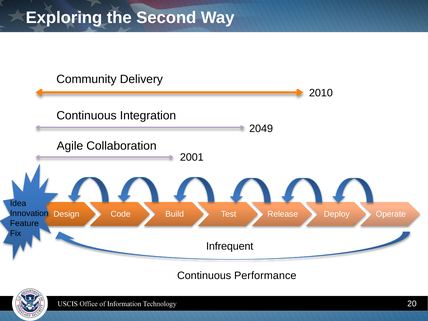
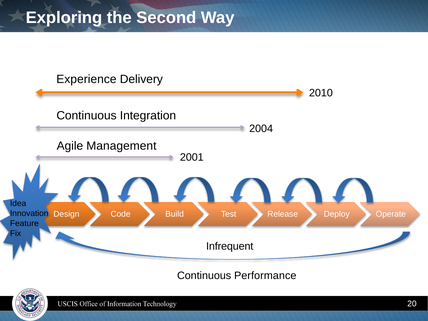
Community: Community -> Experience (86, 79)
2049: 2049 -> 2004 (261, 129)
Collaboration: Collaboration -> Management (121, 146)
